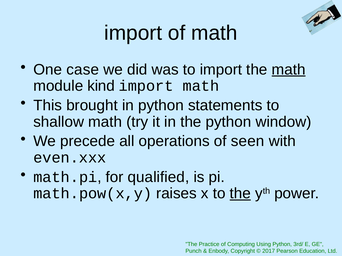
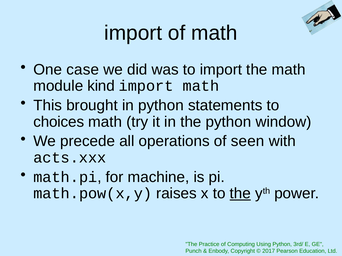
math underline: present -> none (289, 70)
shallow: shallow -> choices (59, 122)
even.xxx: even.xxx -> acts.xxx (70, 158)
qualified: qualified -> machine (158, 177)
